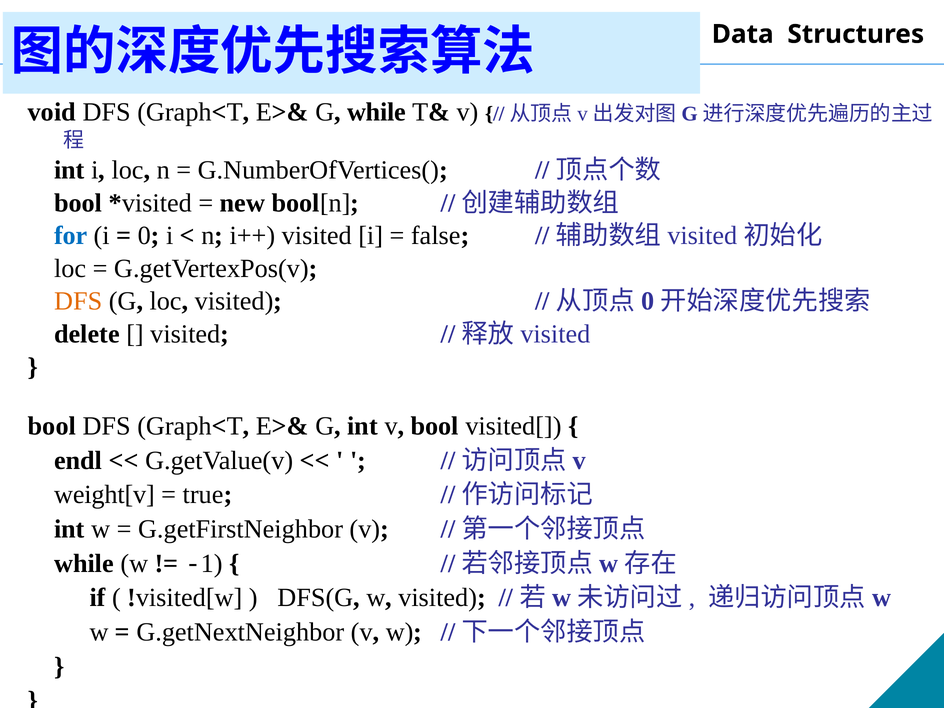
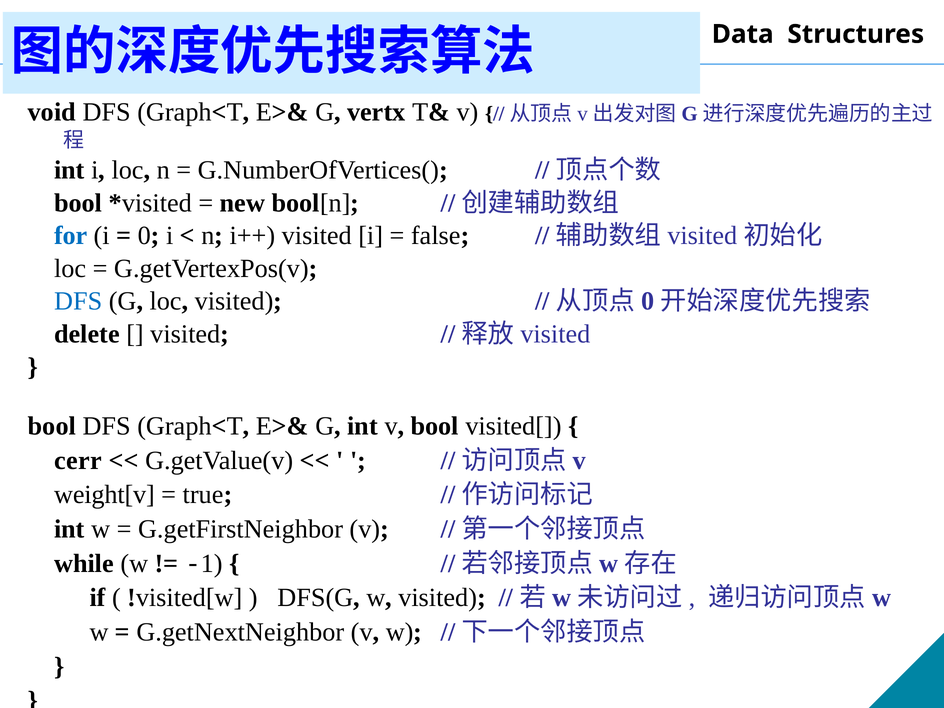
G while: while -> vertx (376, 112)
DFS colour: orange -> blue (78, 301)
endl: endl -> cerr (78, 460)
